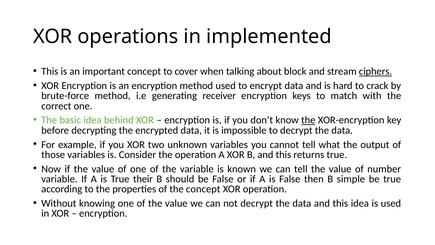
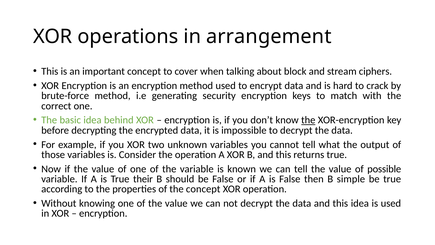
implemented: implemented -> arrangement (269, 37)
ciphers underline: present -> none (375, 71)
receiver: receiver -> security (219, 96)
number: number -> possible (384, 169)
